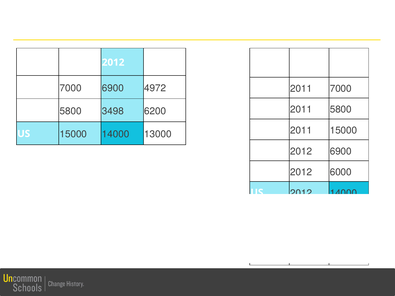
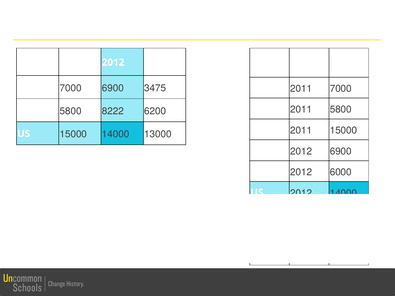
4972: 4972 -> 3475 (155, 88)
3498: 3498 -> 8222 (113, 111)
